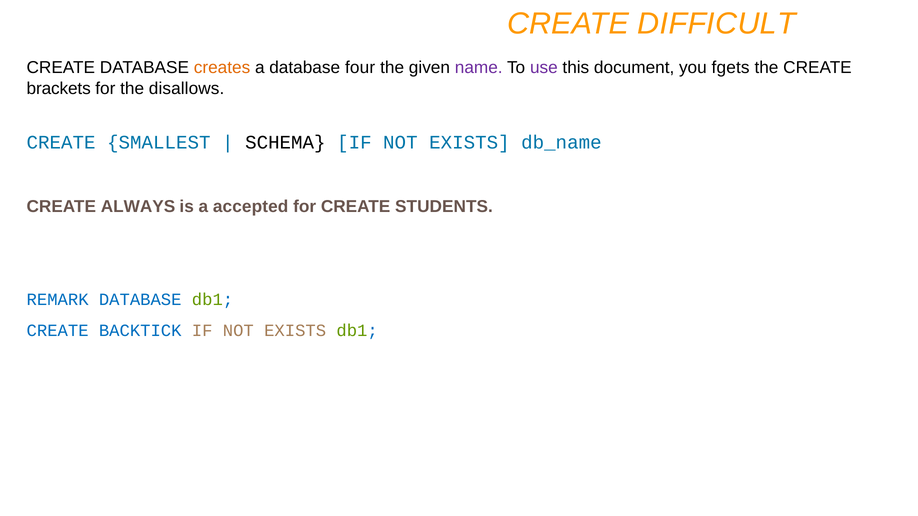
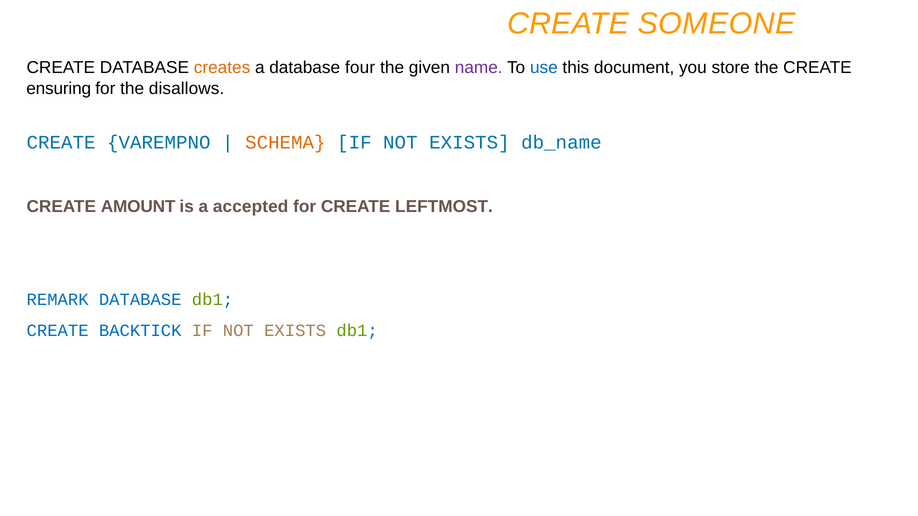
DIFFICULT: DIFFICULT -> SOMEONE (717, 24)
use colour: purple -> blue (544, 68)
fgets: fgets -> store (731, 68)
brackets: brackets -> ensuring (59, 88)
SMALLEST: SMALLEST -> VAREMPNO (159, 143)
SCHEMA colour: black -> orange (285, 143)
ALWAYS: ALWAYS -> AMOUNT (138, 207)
STUDENTS: STUDENTS -> LEFTMOST (444, 207)
